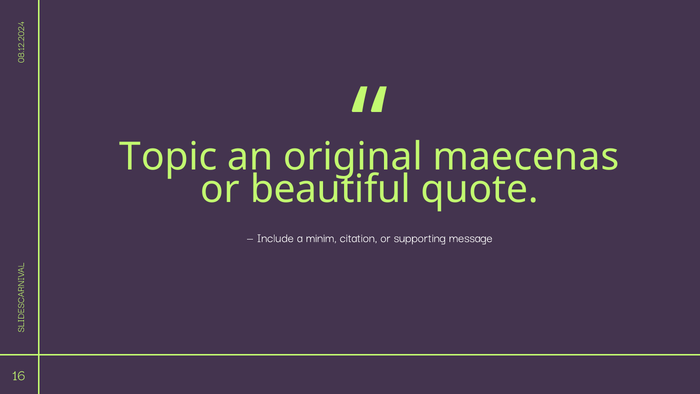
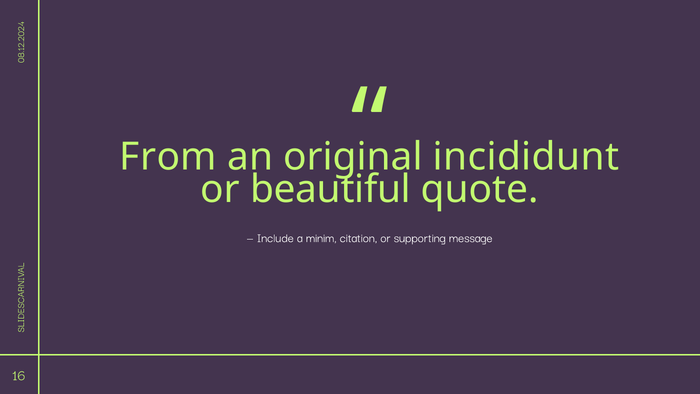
Topic: Topic -> From (168, 157)
maecenas: maecenas -> incididunt (526, 157)
